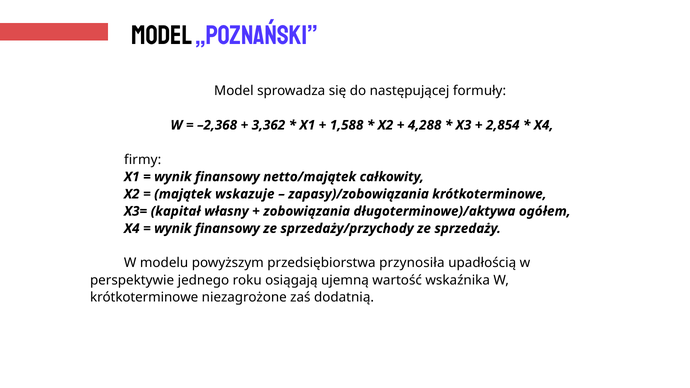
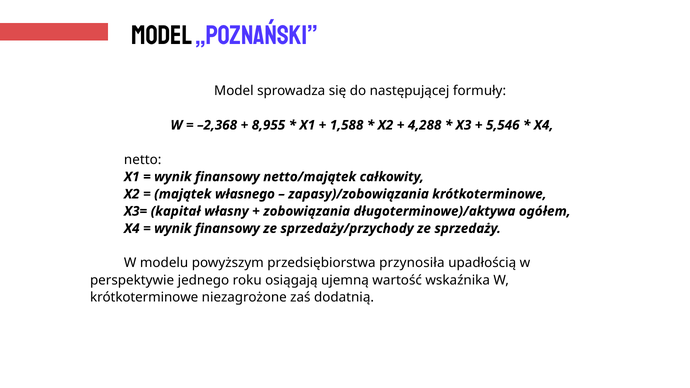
3,362: 3,362 -> 8,955 (268, 125)
2,854: 2,854 -> 5,546 (503, 125)
firmy: firmy -> netto (143, 160)
wskazuje: wskazuje -> własnego (245, 194)
